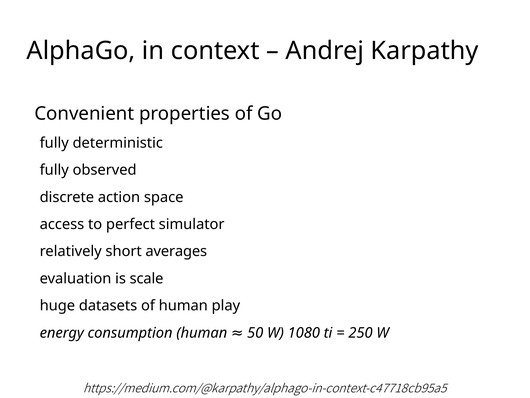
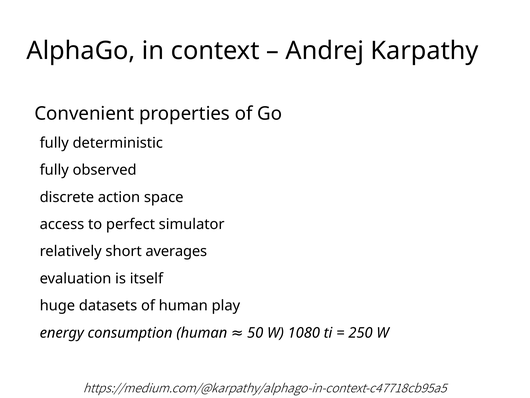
scale: scale -> itself (146, 278)
